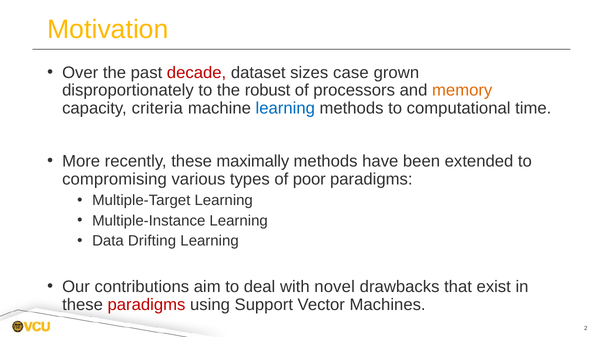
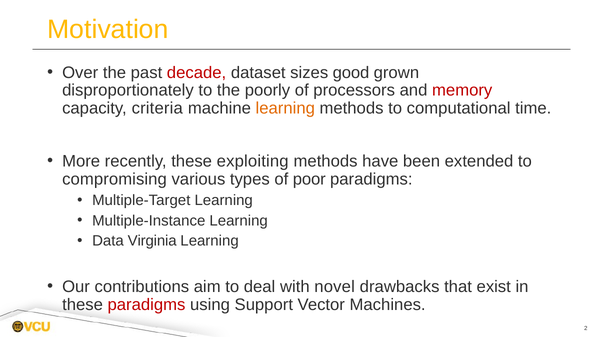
case: case -> good (351, 73)
robust: robust -> poorly (267, 91)
memory colour: orange -> red (462, 91)
learning colour: blue -> orange (285, 109)
maximally: maximally -> exploiting (253, 161)
Drifting: Drifting -> Virginia (152, 241)
